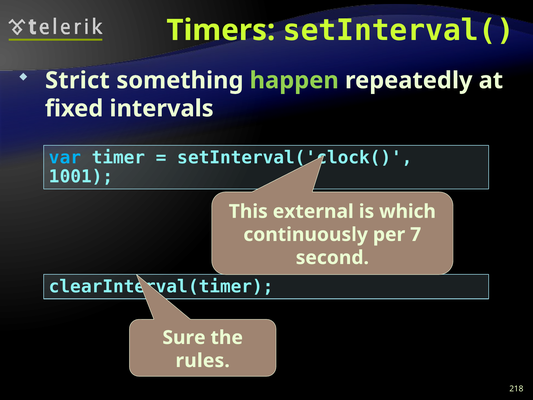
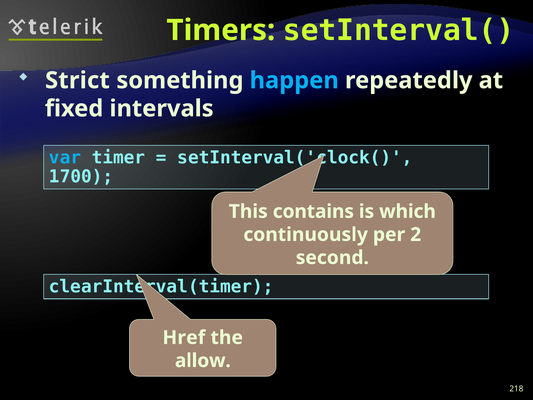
happen colour: light green -> light blue (294, 80)
1001: 1001 -> 1700 (81, 177)
external: external -> contains (313, 211)
7: 7 -> 2 (416, 234)
Sure: Sure -> Href (184, 337)
rules: rules -> allow (203, 360)
